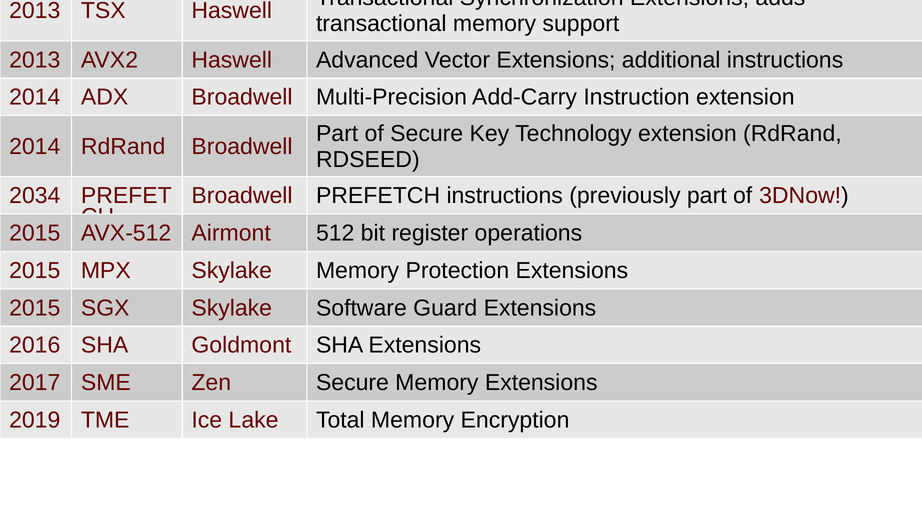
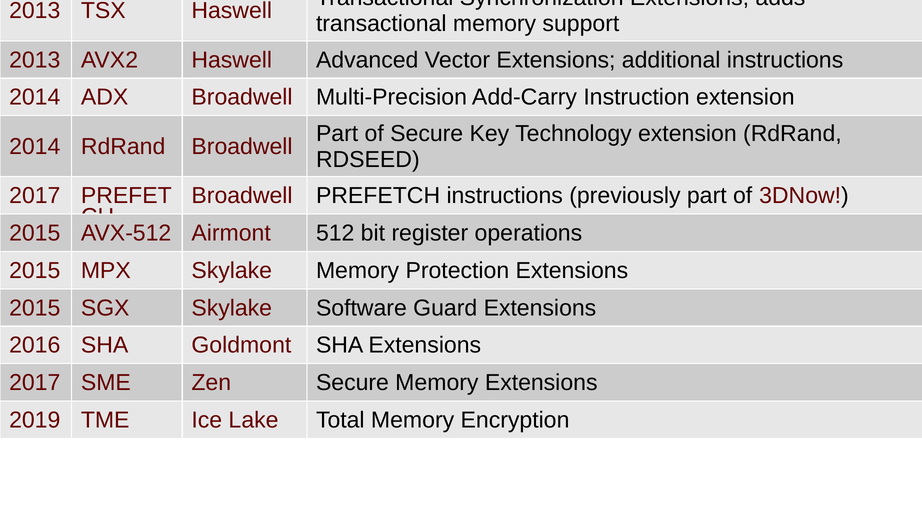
2034: 2034 -> 2017 (35, 196)
